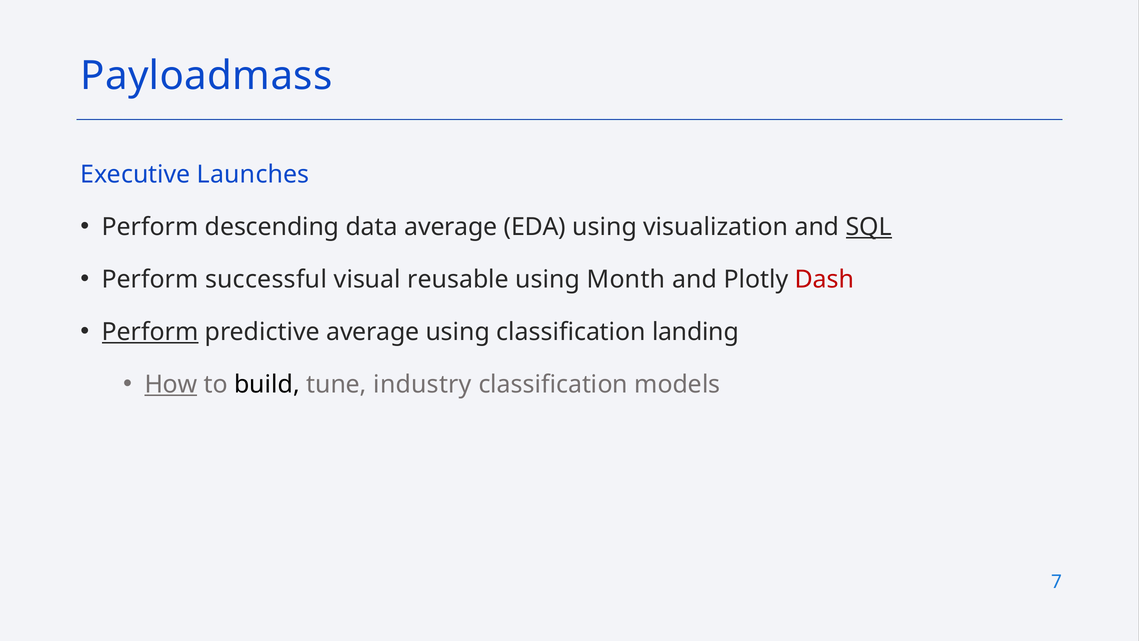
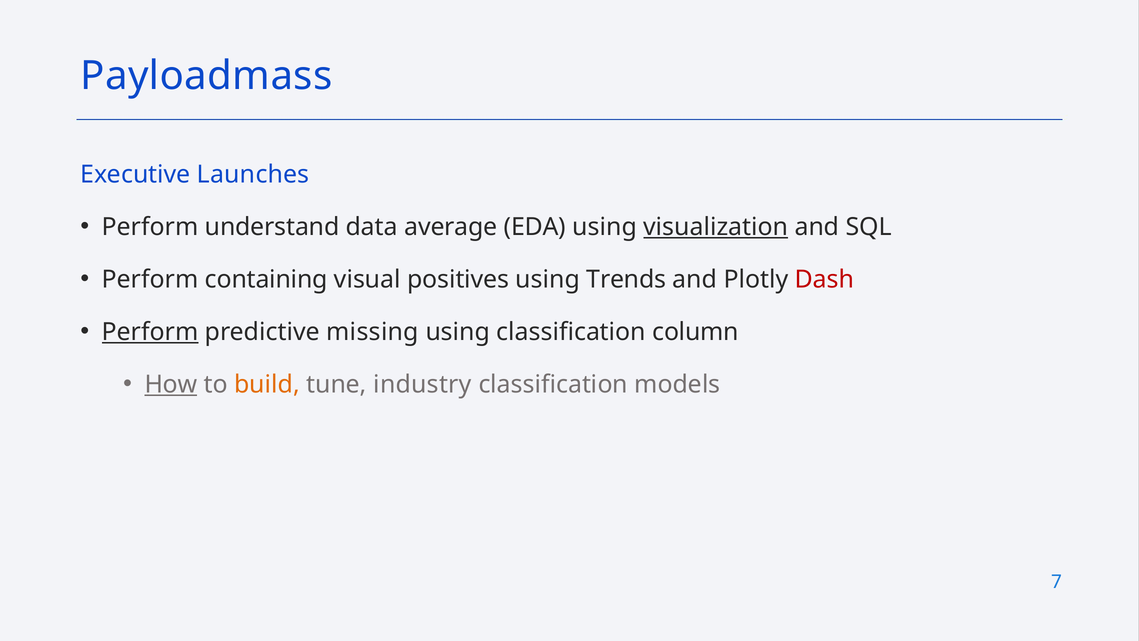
descending: descending -> understand (272, 227)
visualization underline: none -> present (716, 227)
SQL underline: present -> none (869, 227)
successful: successful -> containing (266, 279)
reusable: reusable -> positives (458, 279)
Month: Month -> Trends (626, 279)
predictive average: average -> missing (373, 332)
landing: landing -> column (695, 332)
build colour: black -> orange (267, 384)
